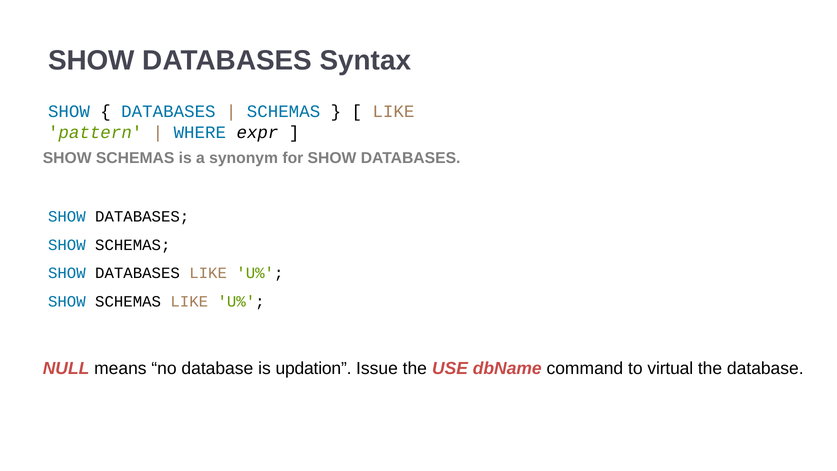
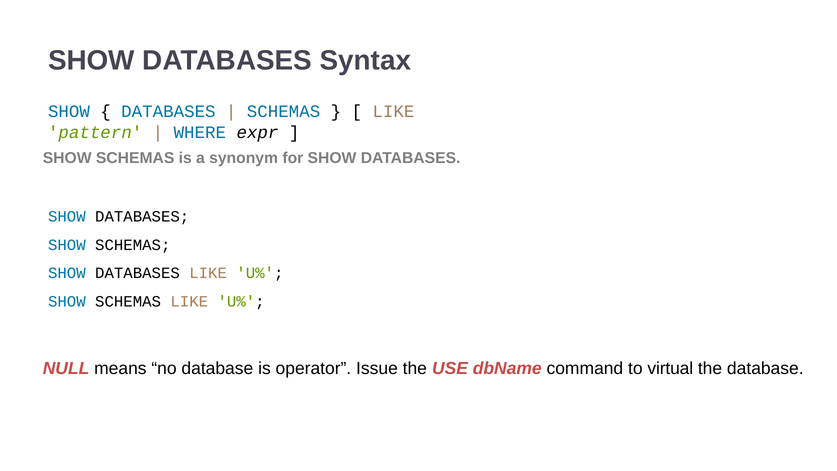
updation: updation -> operator (313, 368)
